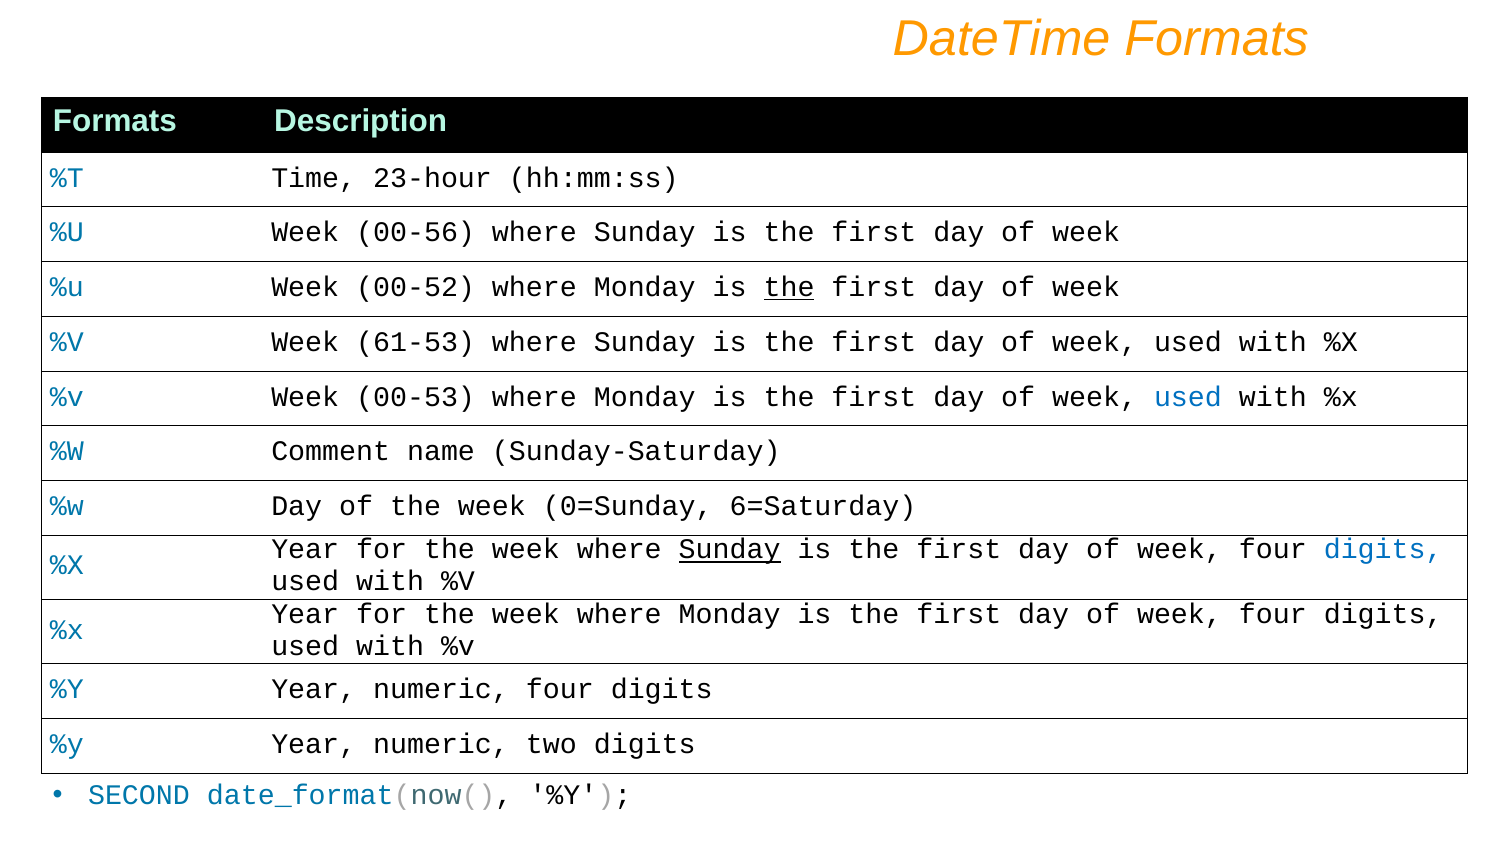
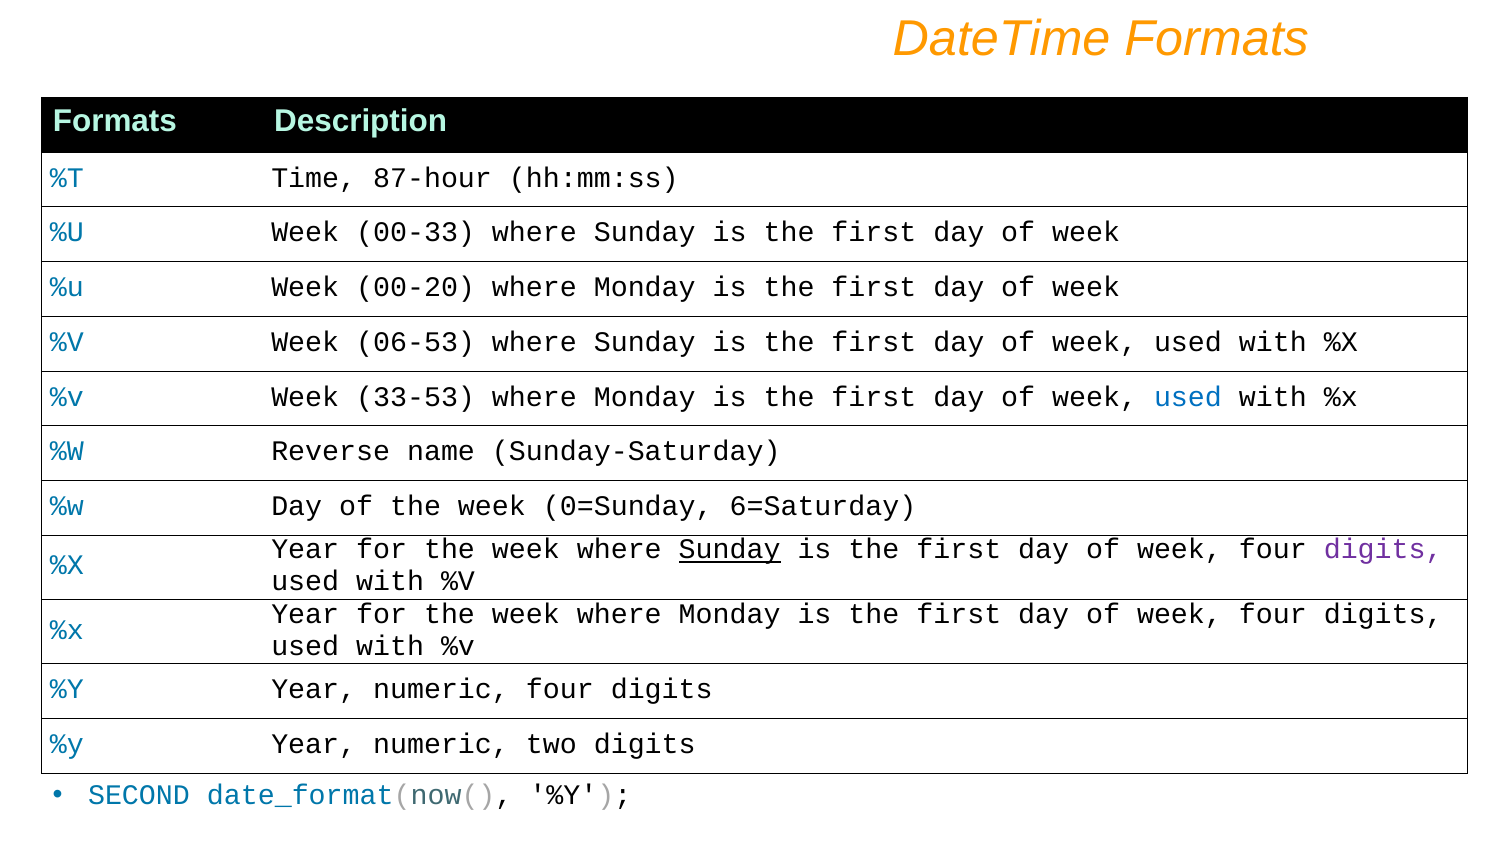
23-hour: 23-hour -> 87-hour (433, 178)
00-56: 00-56 -> 00-33 (416, 232)
00-52: 00-52 -> 00-20 (416, 287)
the underline: present -> none (789, 287)
61-53: 61-53 -> 06-53 (416, 342)
00-53: 00-53 -> 33-53 (416, 397)
Comment: Comment -> Reverse (331, 451)
digits colour: blue -> purple (1383, 549)
